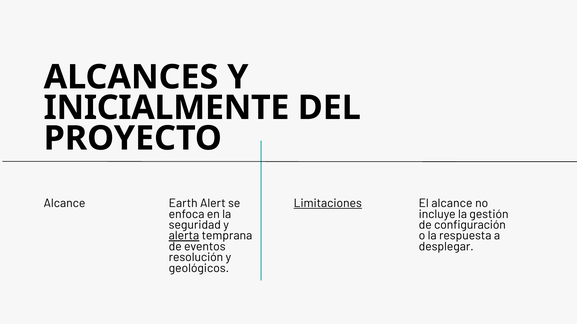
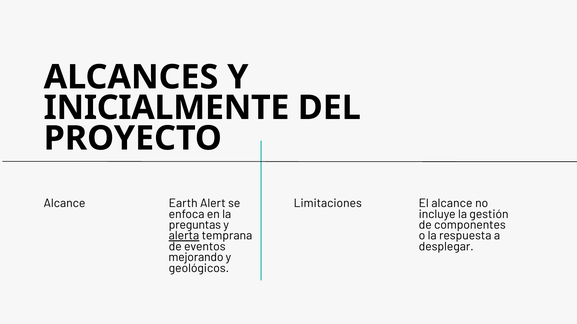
Limitaciones underline: present -> none (328, 204)
seguridad: seguridad -> preguntas (195, 225)
configuración: configuración -> componentes (470, 225)
resolución: resolución -> mejorando (196, 258)
